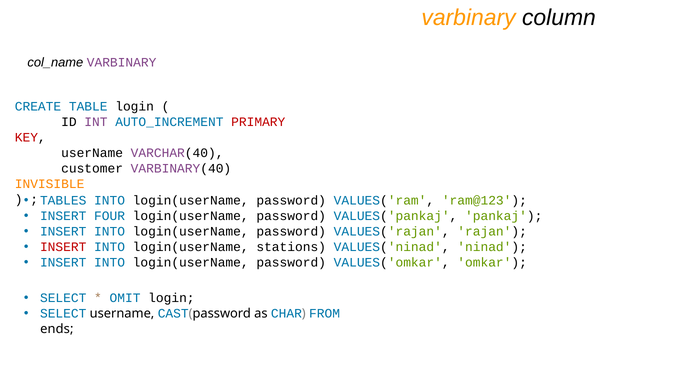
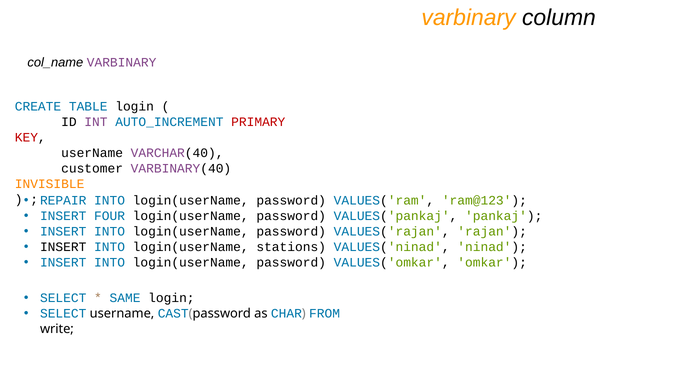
TABLES: TABLES -> REPAIR (63, 200)
INSERT colour: red -> black (63, 247)
OMIT: OMIT -> SAME (125, 298)
ends: ends -> write (57, 329)
